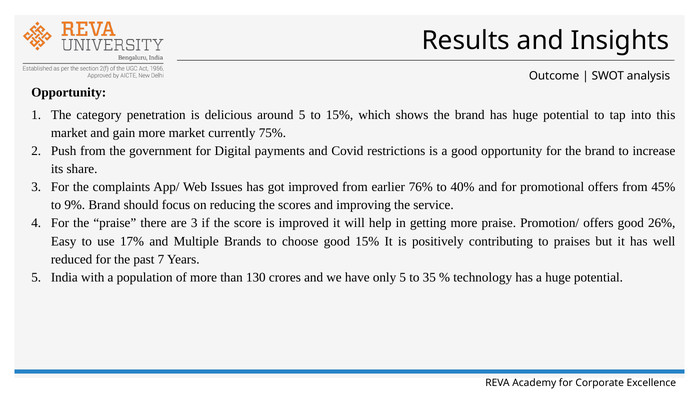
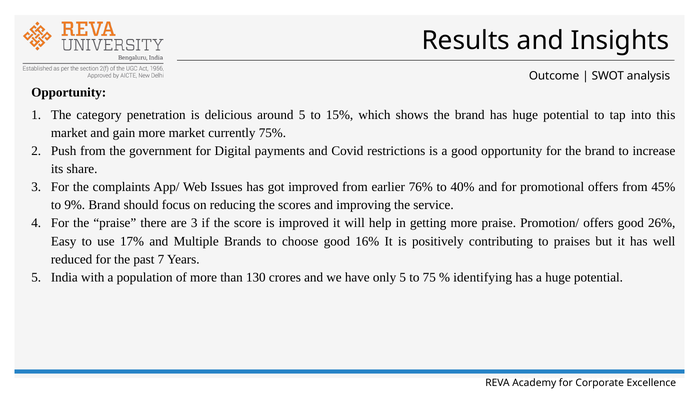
good 15%: 15% -> 16% (367, 241)
35: 35 -> 75 (429, 277)
technology: technology -> identifying (483, 277)
